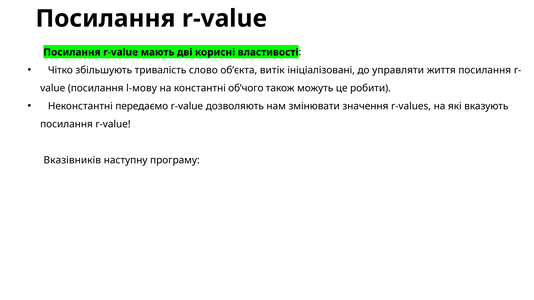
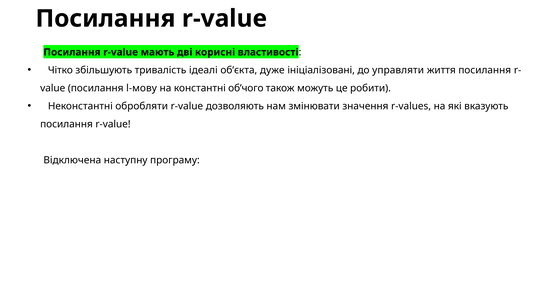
слово: слово -> ідеалі (203, 70)
витік: витік -> дуже (272, 70)
передаємо: передаємо -> обробляти (142, 106)
Вказівників: Вказівників -> Відключена (72, 160)
